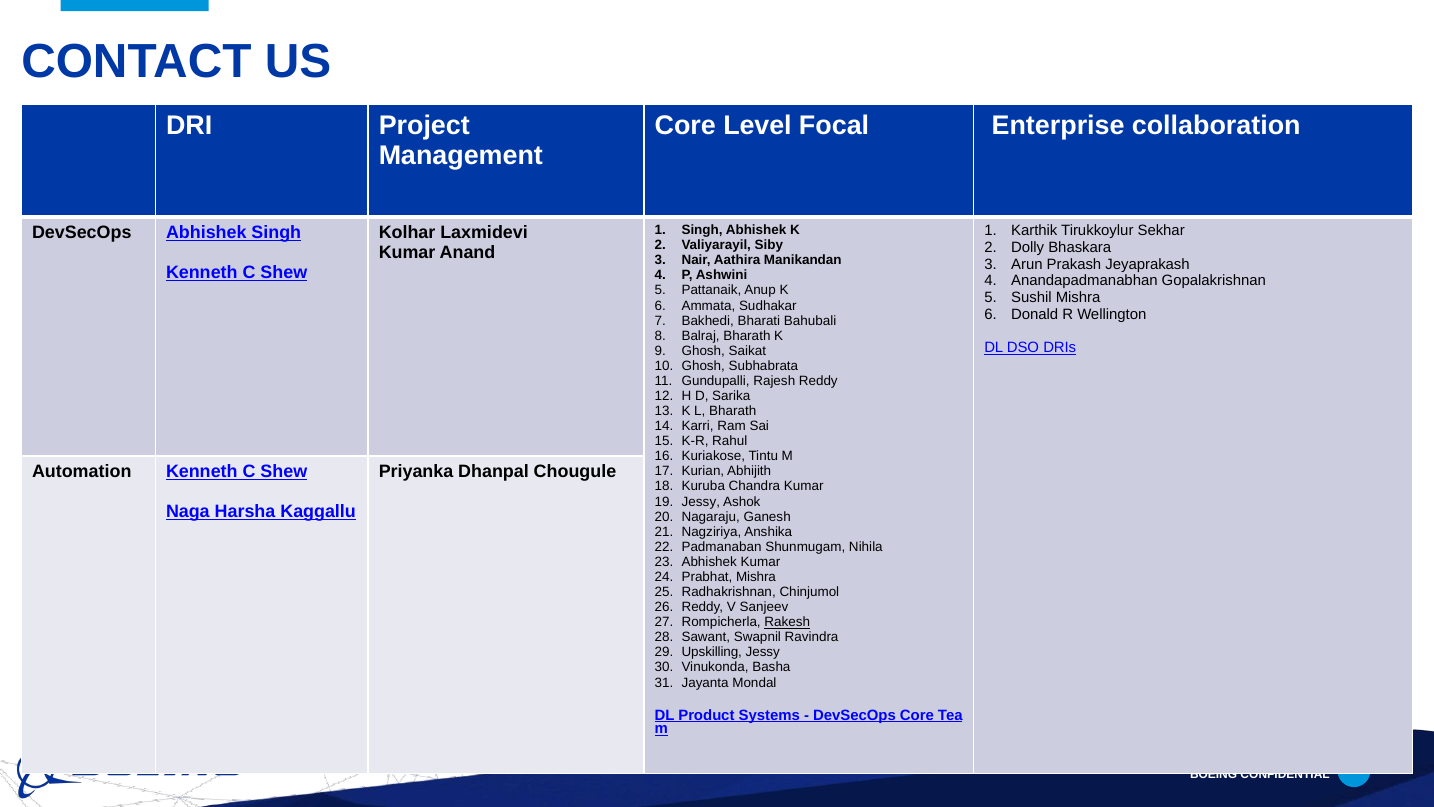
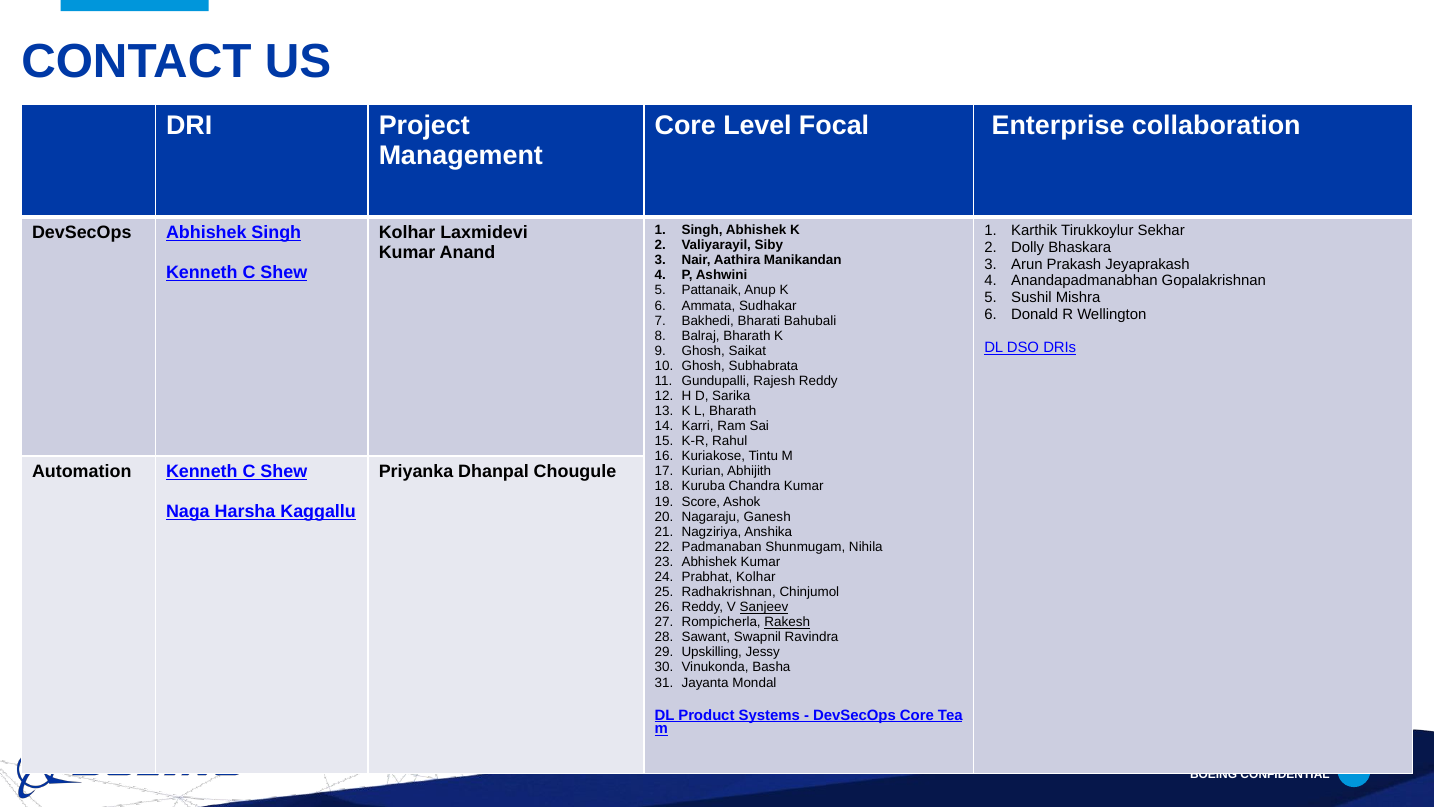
Jessy: Jessy -> Score (701, 501)
Prabhat Mishra: Mishra -> Kolhar (756, 577)
Sanjeev underline: none -> present (764, 607)
